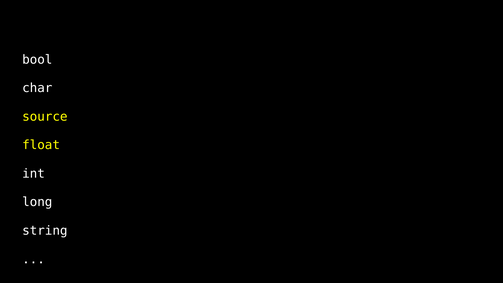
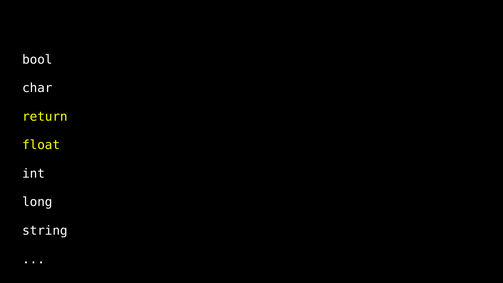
source: source -> return (45, 117)
